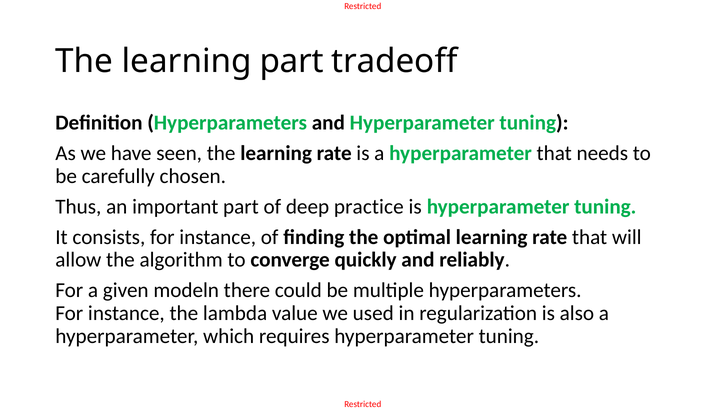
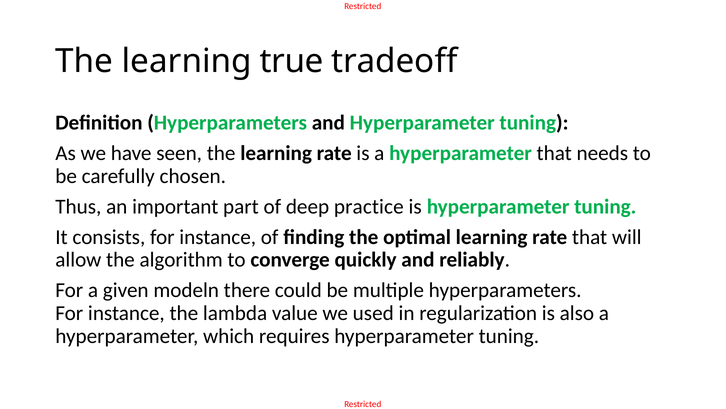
learning part: part -> true (292, 61)
